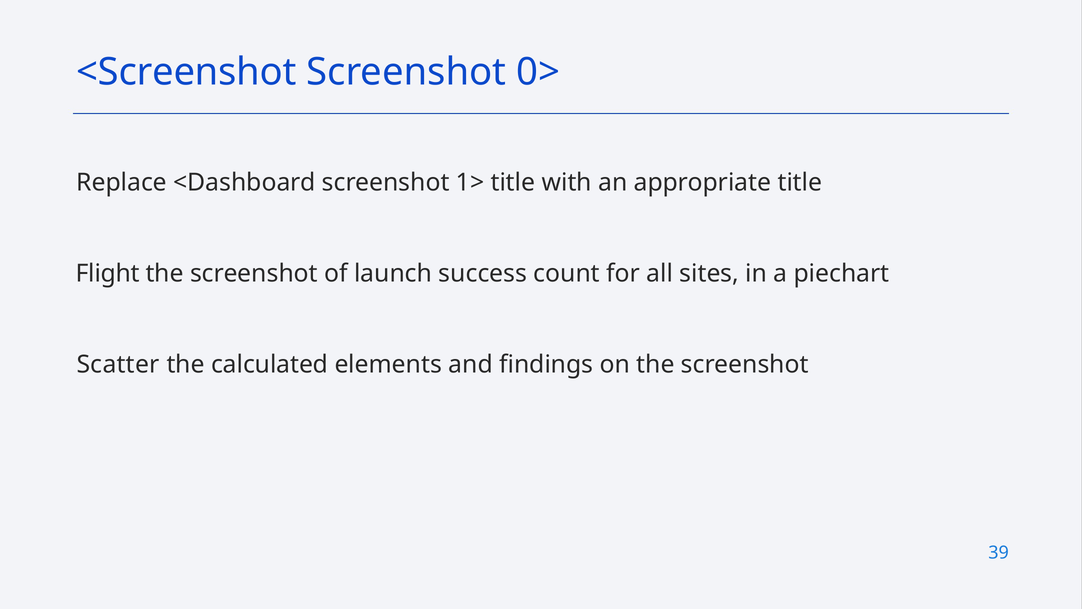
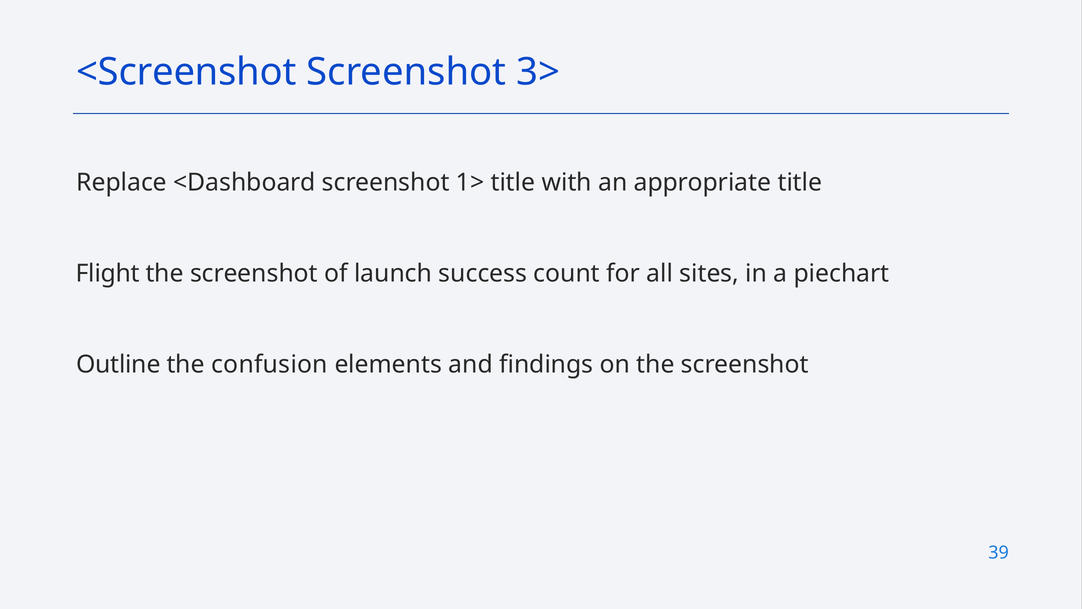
0>: 0> -> 3> (538, 72)
Scatter: Scatter -> Outline (118, 365)
calculated: calculated -> confusion (269, 365)
